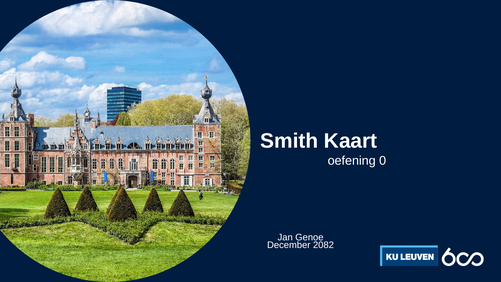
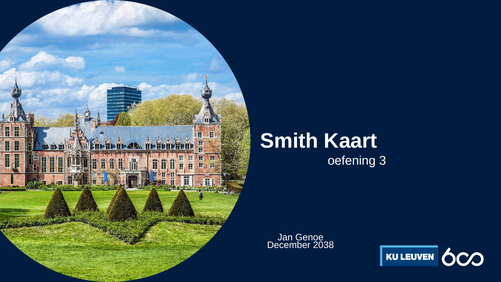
0: 0 -> 3 (383, 161)
2082: 2082 -> 2038 (323, 245)
